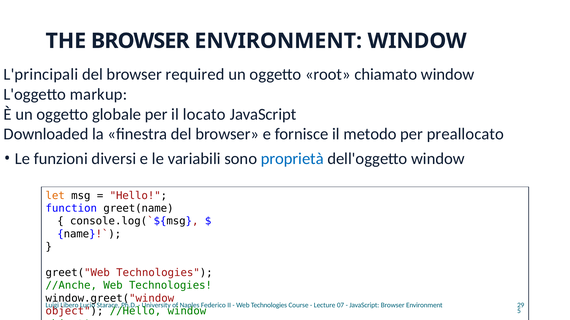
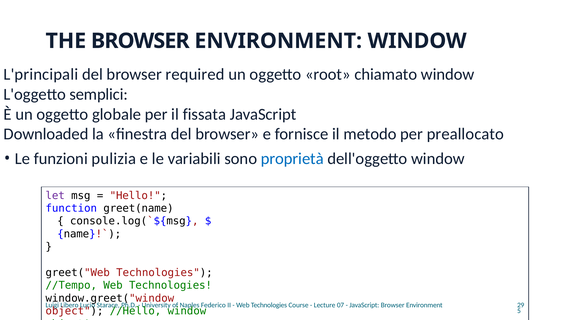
markup: markup -> semplici (99, 94)
locato: locato -> fissata (204, 114)
diversi: diversi -> pulizia (114, 159)
let colour: orange -> purple (55, 196)
//Anche: //Anche -> //Tempo (71, 286)
